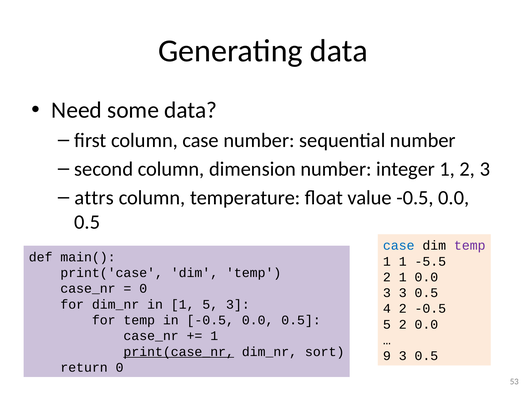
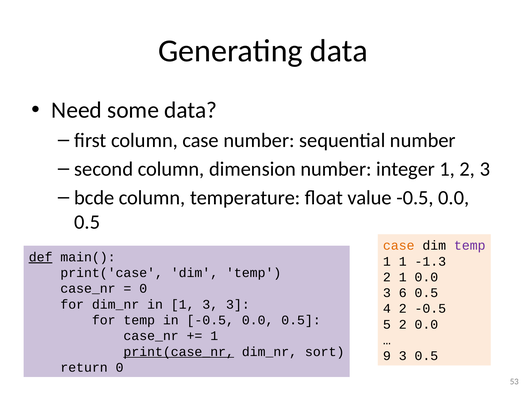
attrs: attrs -> bcde (94, 198)
case colour: blue -> orange (399, 246)
def underline: none -> present (41, 257)
-5.5: -5.5 -> -1.3 (430, 262)
3 3: 3 -> 6 (403, 293)
1 5: 5 -> 3 (210, 305)
